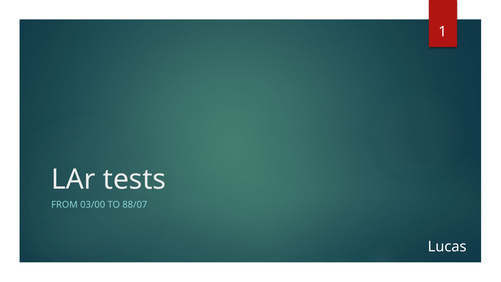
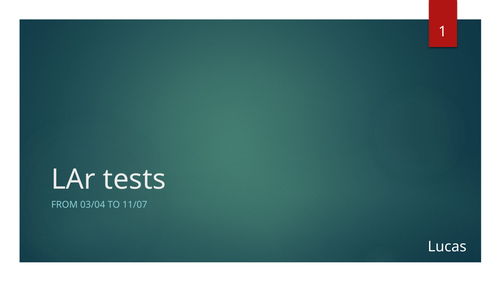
03/00: 03/00 -> 03/04 (93, 204)
88/07: 88/07 -> 11/07 (135, 204)
